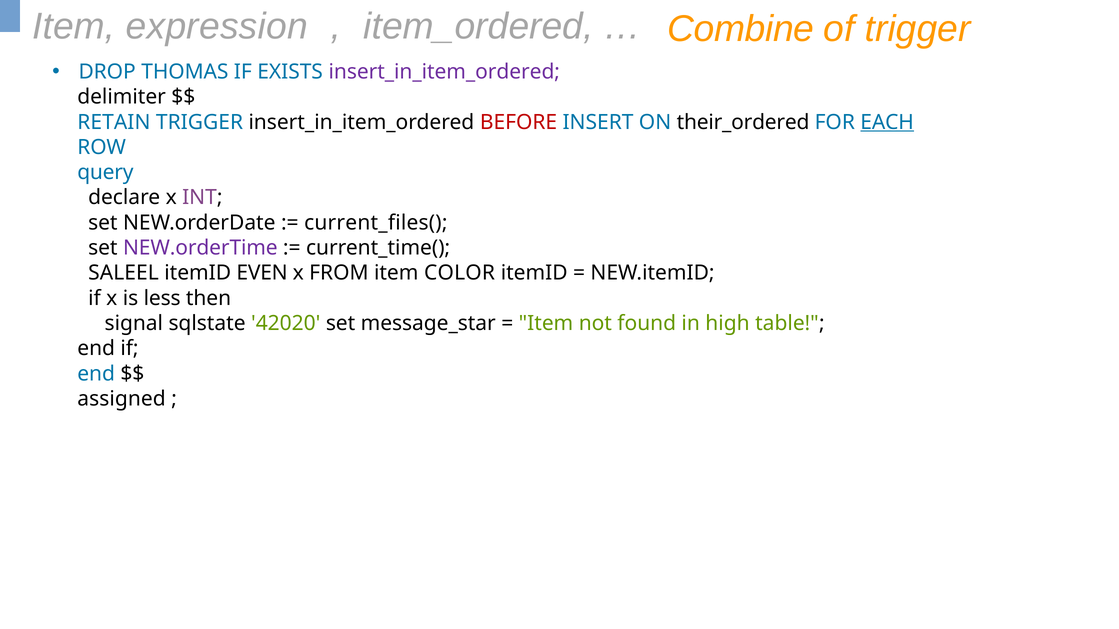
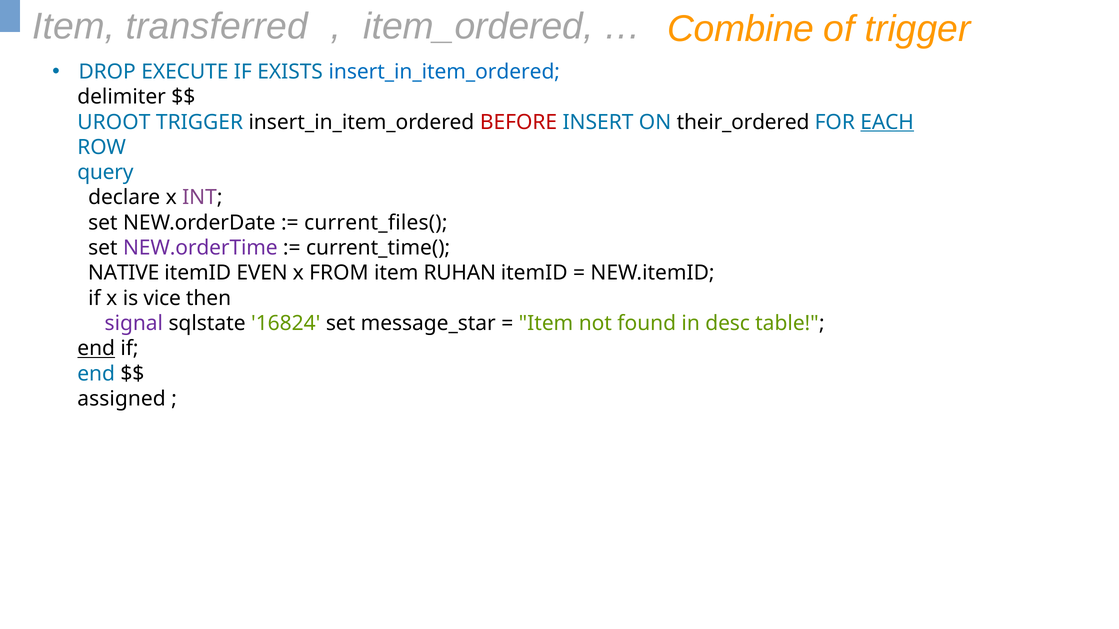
expression: expression -> transferred (217, 27)
THOMAS: THOMAS -> EXECUTE (185, 72)
insert_in_item_ordered colour: purple -> blue (444, 72)
RETAIN: RETAIN -> UROOT (114, 122)
SALEEL: SALEEL -> NATIVE (124, 273)
COLOR: COLOR -> RUHAN (460, 273)
less: less -> vice (162, 298)
signal colour: black -> purple (134, 324)
42020: 42020 -> 16824 (286, 324)
high: high -> desc (728, 324)
end underline: none -> present (96, 349)
